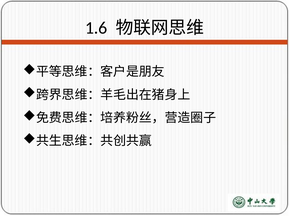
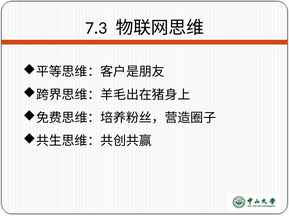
1.6: 1.6 -> 7.3 (96, 28)
